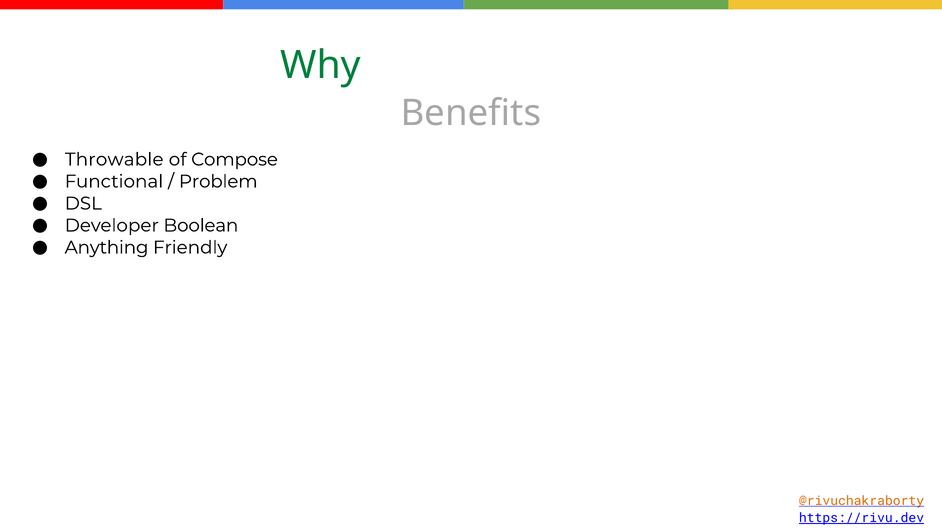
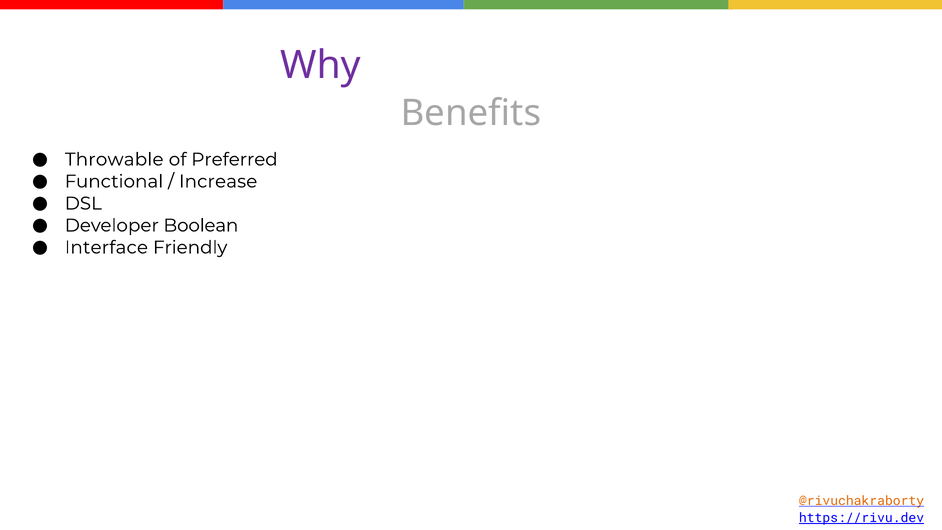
Why colour: green -> purple (320, 65)
Compose: Compose -> Preferred (234, 159)
Problem: Problem -> Increase (218, 181)
Anything: Anything -> Interface (106, 247)
